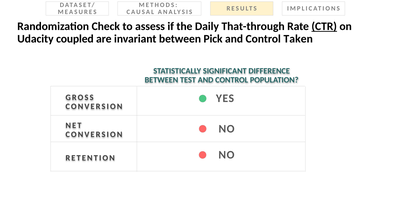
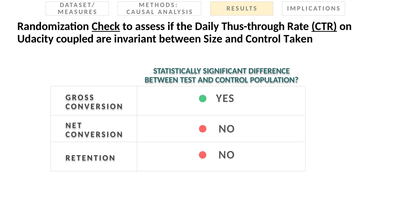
Check underline: none -> present (106, 26)
That-through: That-through -> Thus-through (253, 26)
Pick: Pick -> Size (213, 39)
